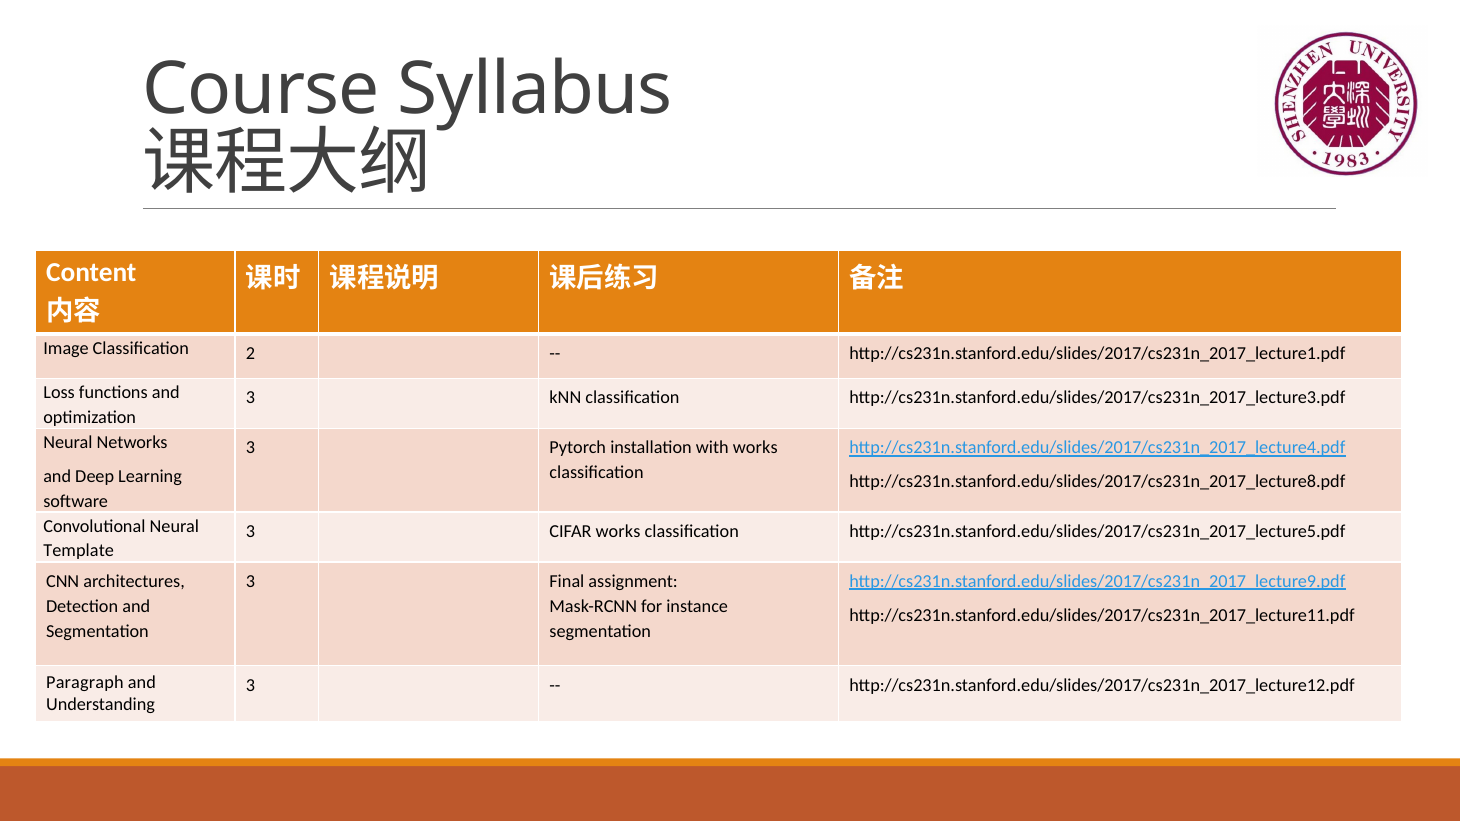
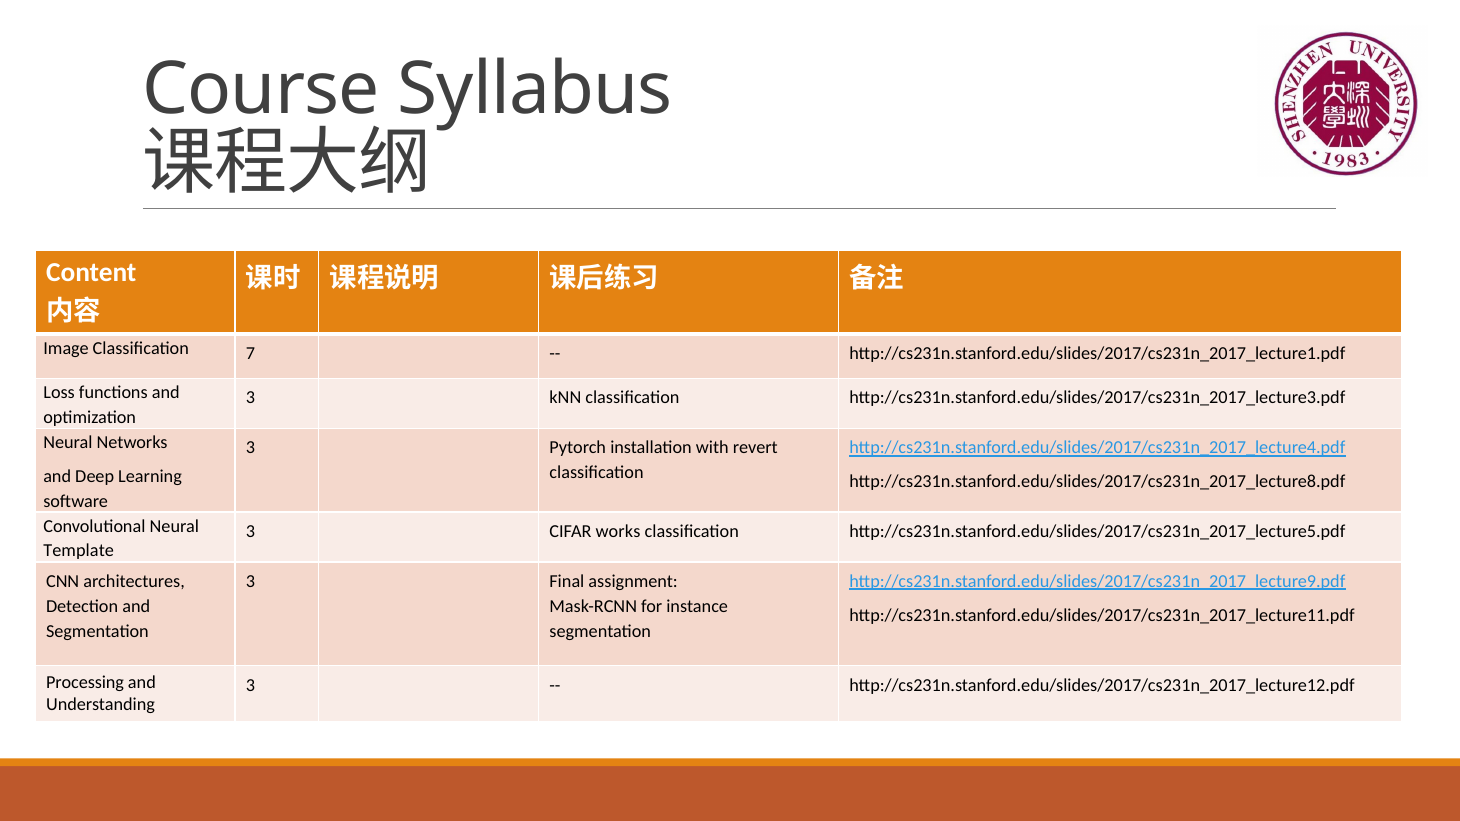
2: 2 -> 7 (251, 354)
with works: works -> revert (755, 448)
Paragraph: Paragraph -> Processing (85, 683)
